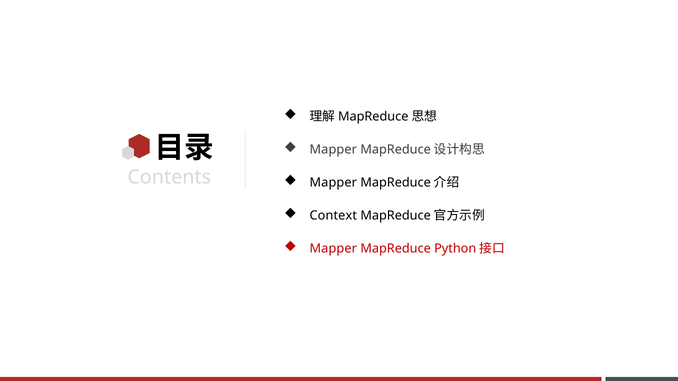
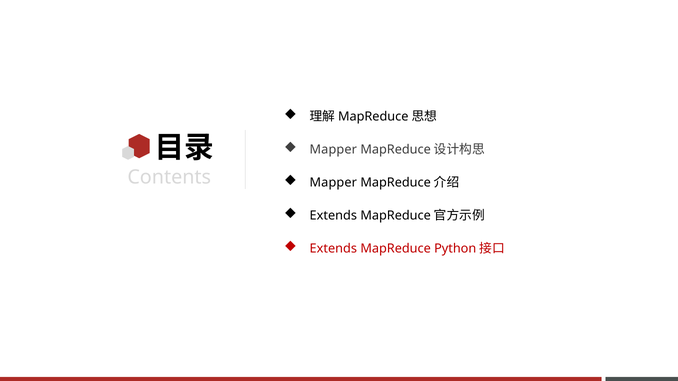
Context: Context -> Extends (333, 216)
Mapper: Mapper -> Extends (333, 249)
